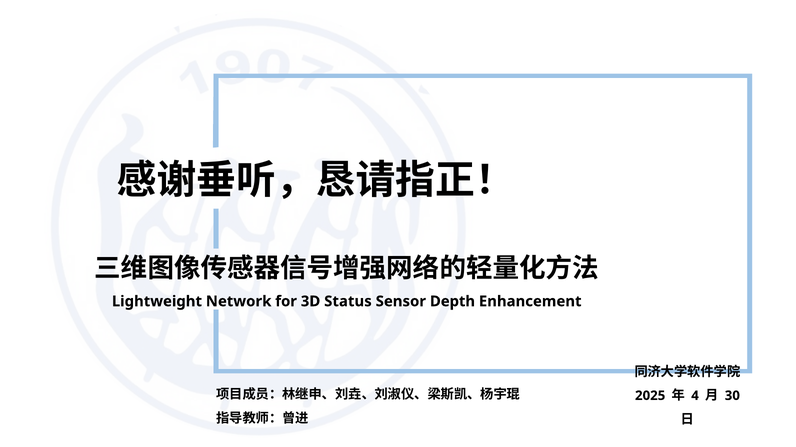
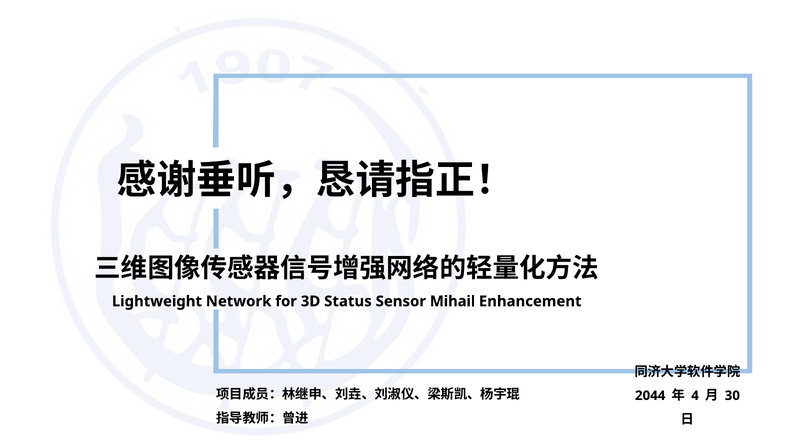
Depth: Depth -> Mihail (453, 302)
2025: 2025 -> 2044 (650, 396)
